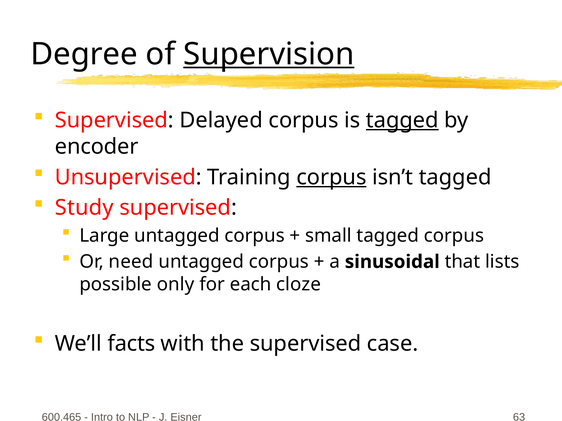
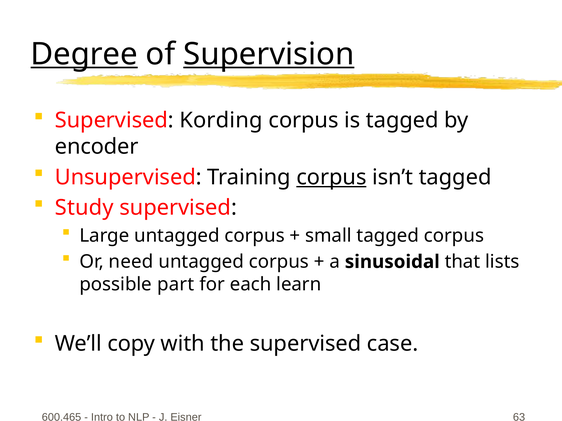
Degree underline: none -> present (84, 54)
Delayed: Delayed -> Kording (221, 120)
tagged underline: present -> none (402, 120)
only: only -> part (176, 285)
cloze: cloze -> learn (299, 285)
facts: facts -> copy (131, 344)
